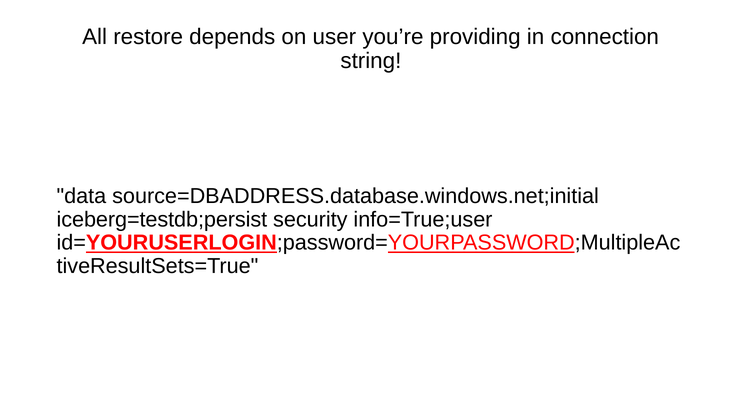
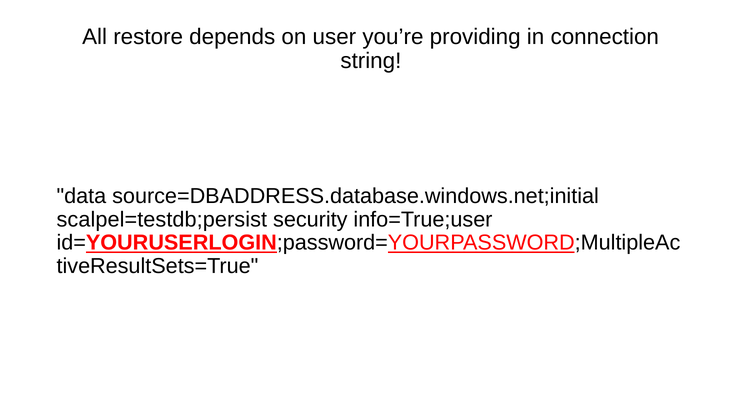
iceberg=testdb;persist: iceberg=testdb;persist -> scalpel=testdb;persist (162, 220)
